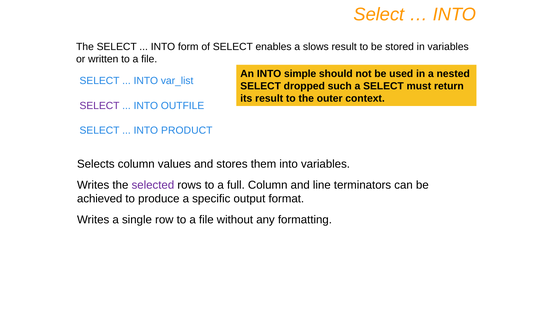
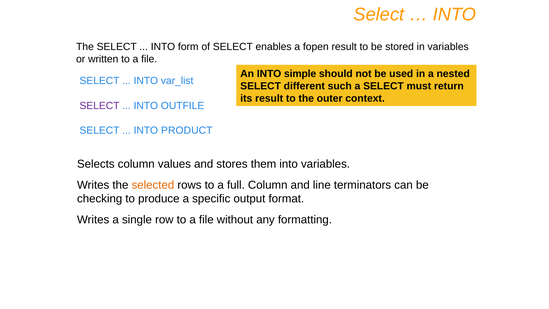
slows: slows -> fopen (316, 47)
dropped: dropped -> different (304, 86)
selected colour: purple -> orange (153, 185)
achieved: achieved -> checking (100, 199)
